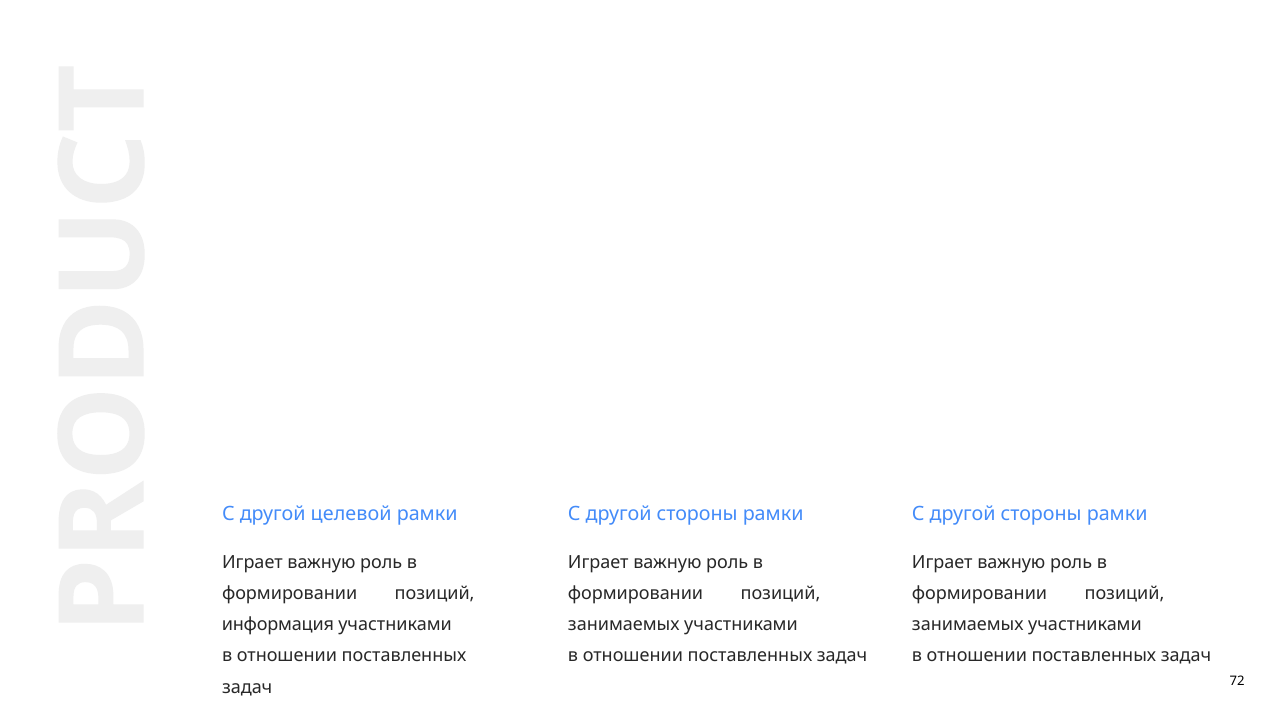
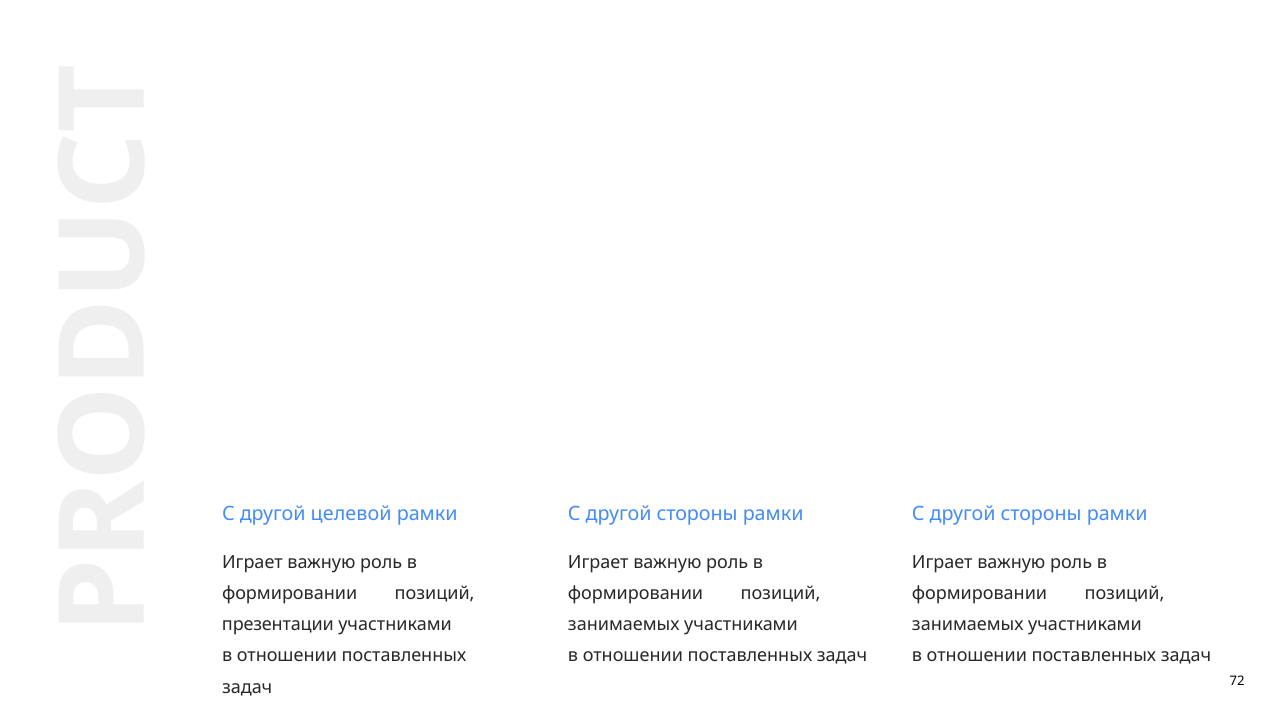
информация: информация -> презентации (278, 624)
